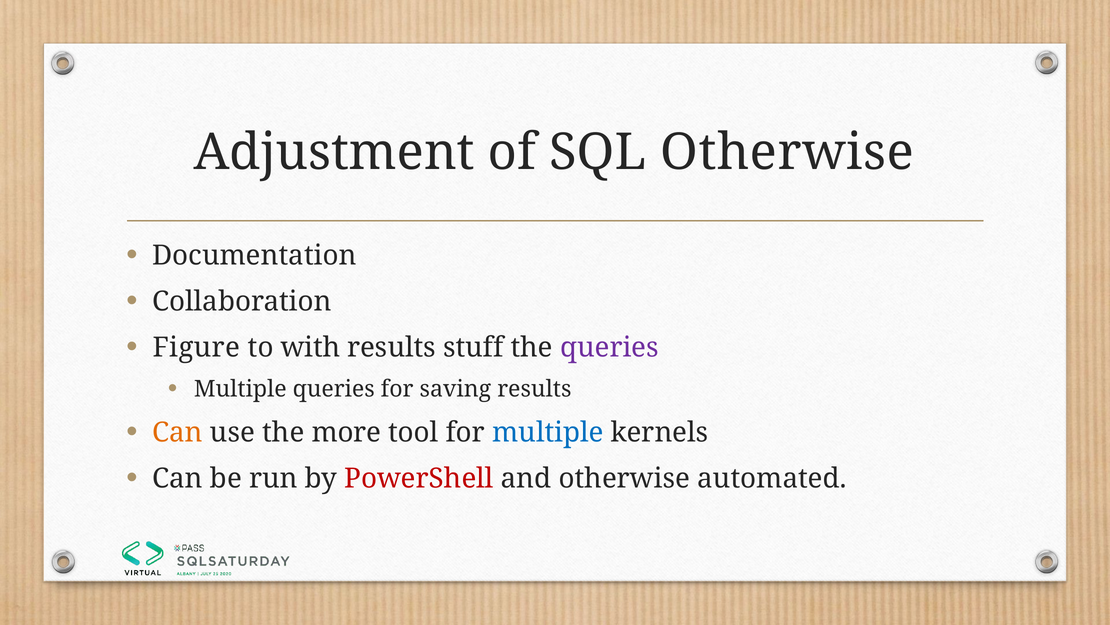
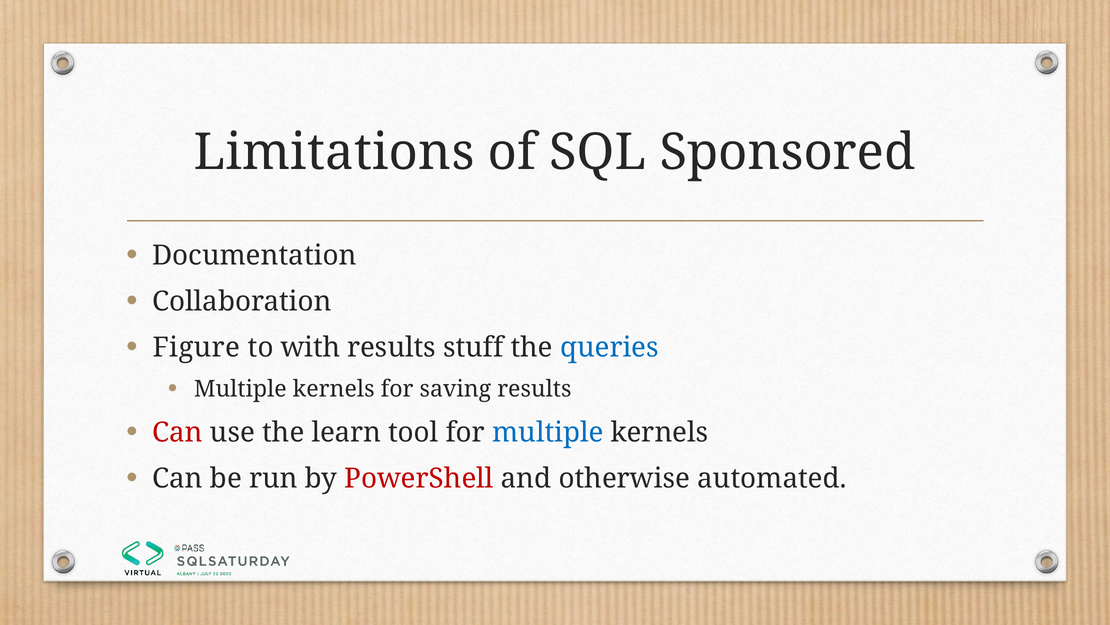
Adjustment: Adjustment -> Limitations (334, 152)
SQL Otherwise: Otherwise -> Sponsored (787, 152)
queries colour: purple -> blue (609, 347)
queries: queries -> kernels (334, 389)
Can colour: orange -> red (178, 432)
more: more -> learn (346, 432)
